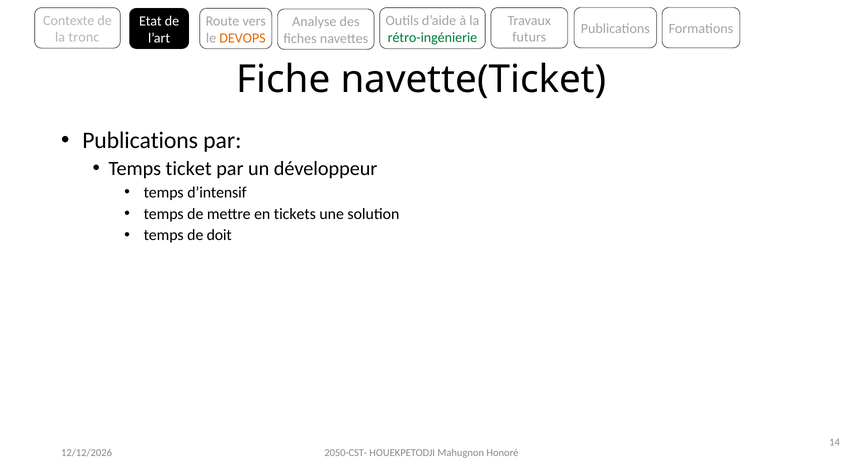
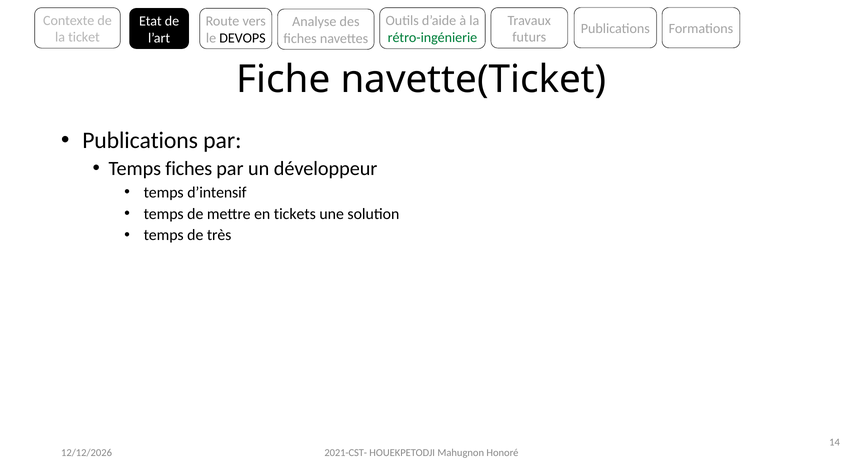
tronc: tronc -> ticket (84, 37)
DEVOPS colour: orange -> black (242, 38)
Temps ticket: ticket -> fiches (189, 169)
doit: doit -> très (219, 235)
2050-CST-: 2050-CST- -> 2021-CST- (346, 453)
